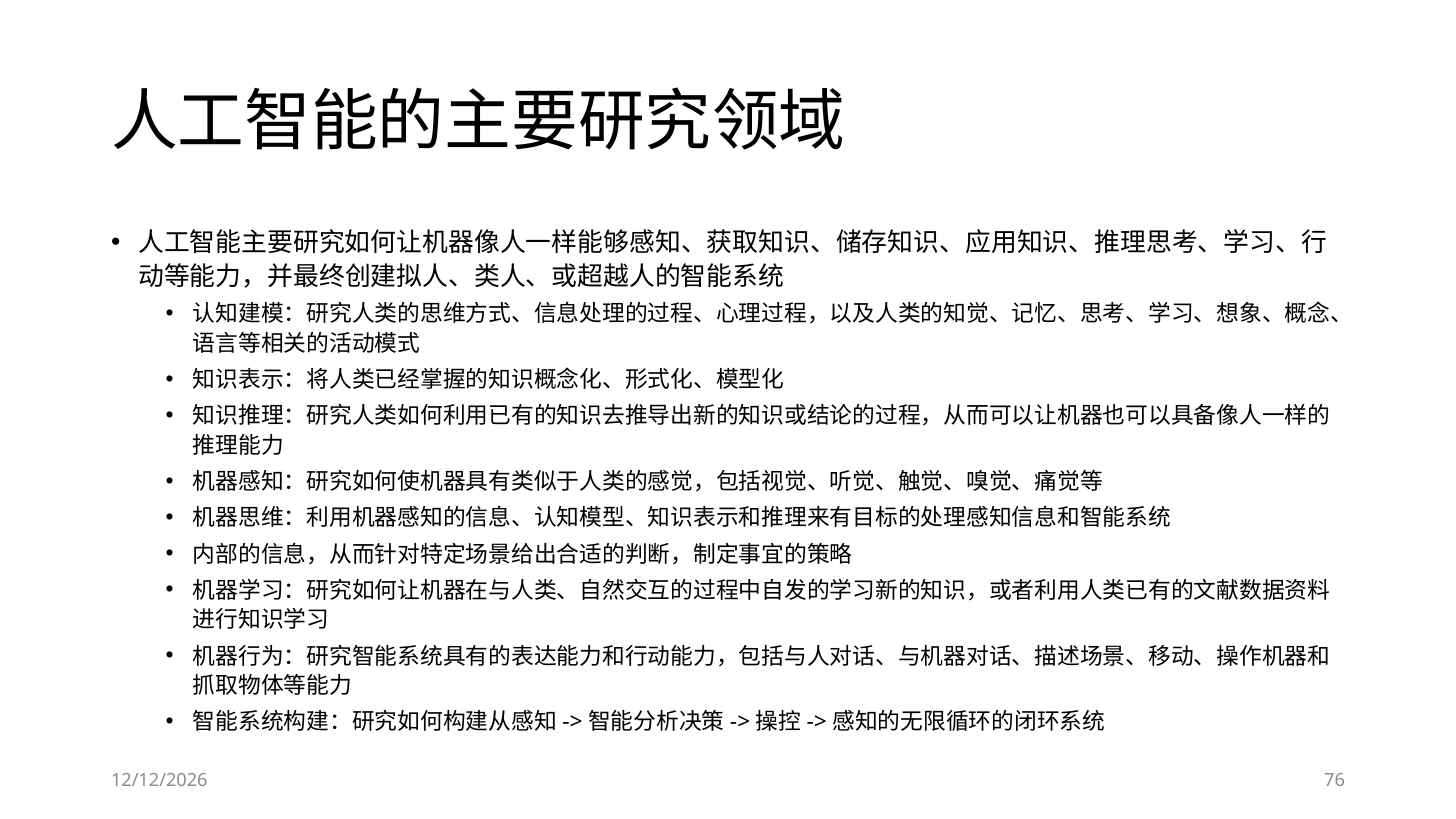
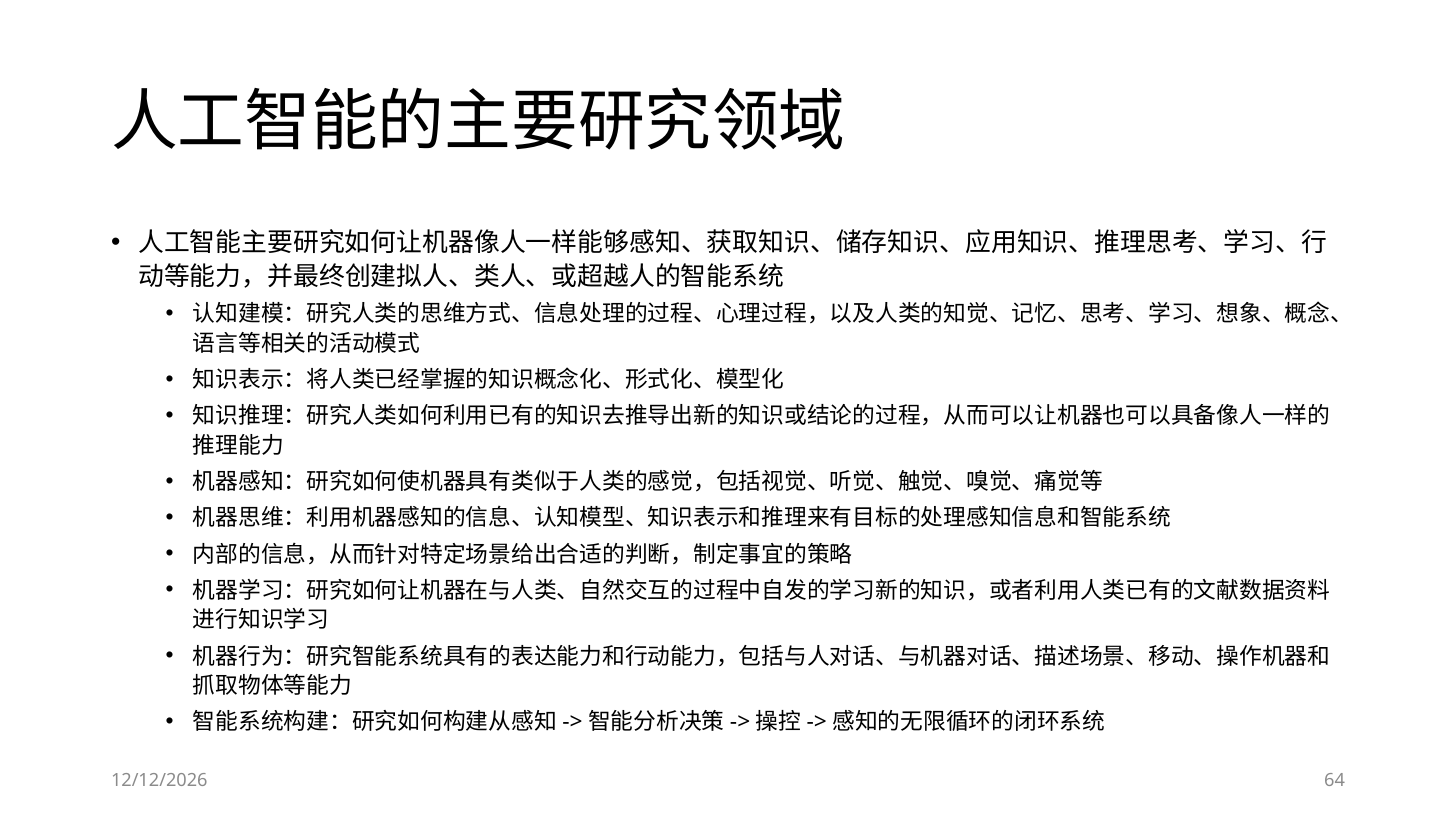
76: 76 -> 64 (1335, 781)
